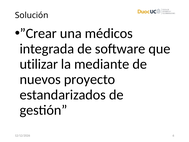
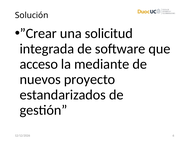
médicos: médicos -> solicitud (109, 33)
utilizar: utilizar -> acceso (39, 64)
